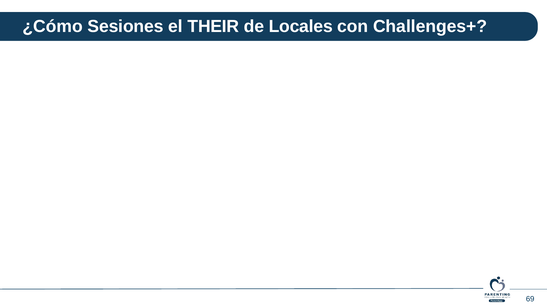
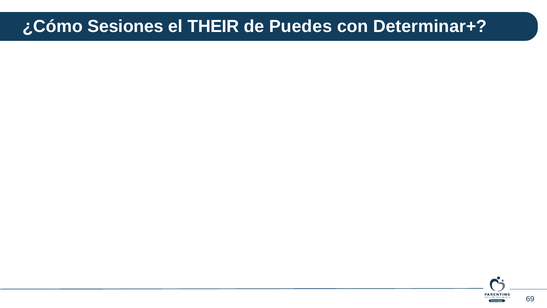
Locales: Locales -> Puedes (301, 26)
Challenges+: Challenges+ -> Determinar+ (430, 26)
